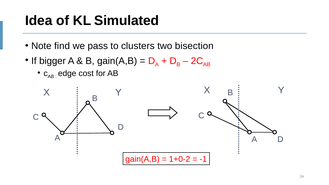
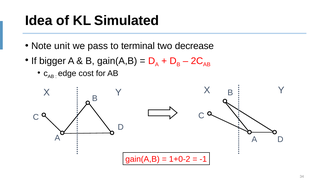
find: find -> unit (62, 46)
clusters: clusters -> terminal (138, 46)
bisection: bisection -> decrease (194, 46)
